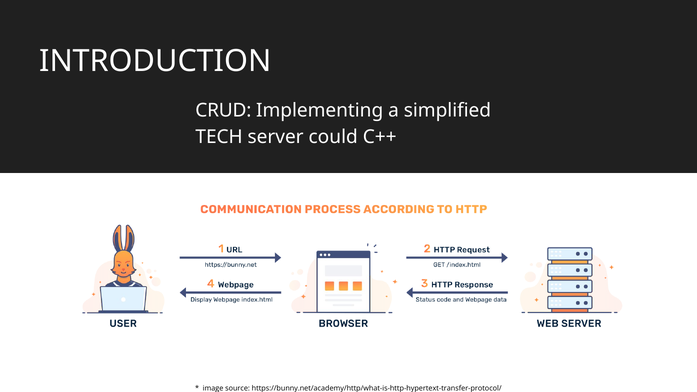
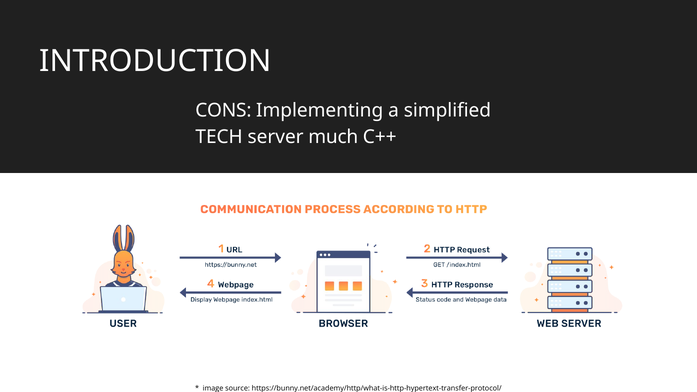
CRUD: CRUD -> CONS (223, 110)
could: could -> much (333, 137)
